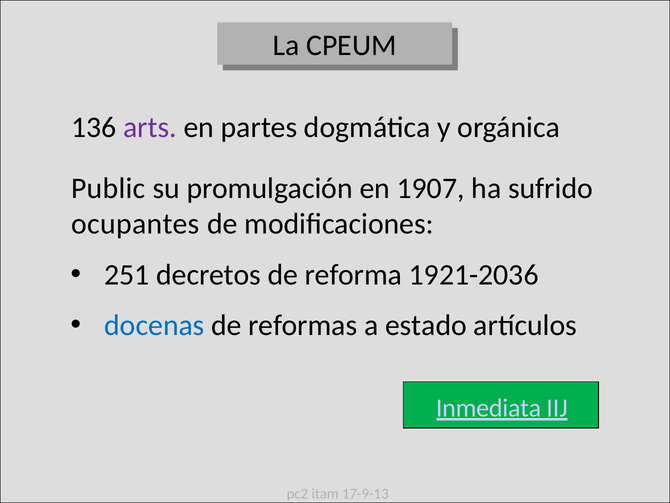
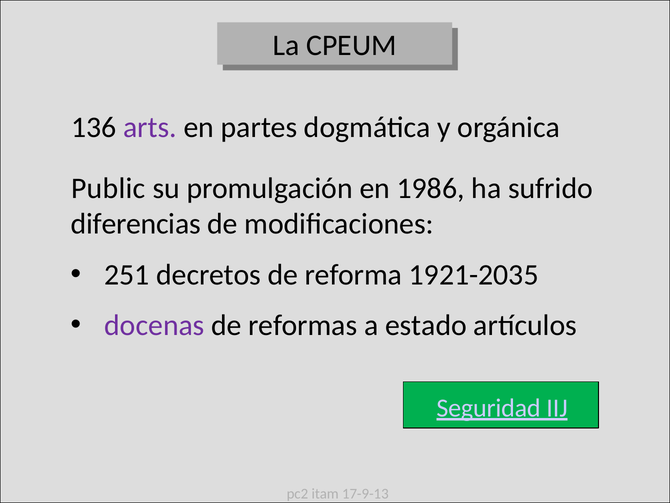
1907: 1907 -> 1986 (431, 188)
ocupantes: ocupantes -> diferencias (136, 224)
1921-2036: 1921-2036 -> 1921-2035 (474, 274)
docenas colour: blue -> purple (154, 325)
Inmediata: Inmediata -> Seguridad (489, 408)
